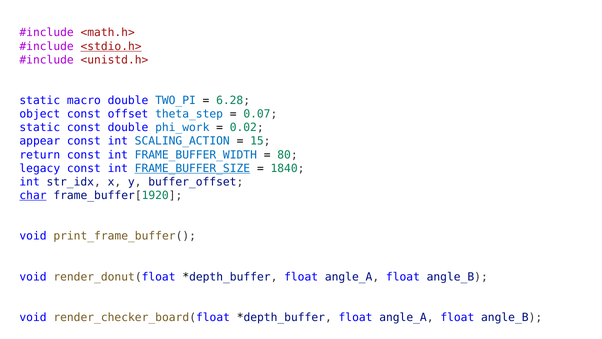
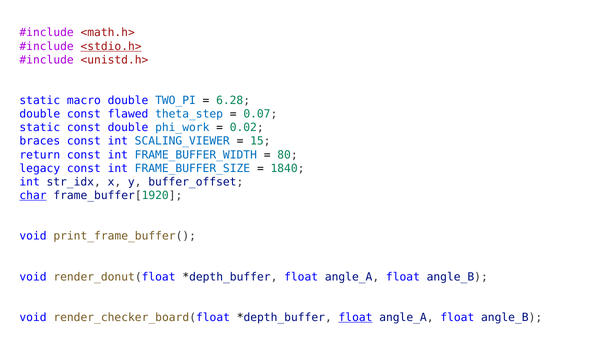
object: object -> double (40, 114)
offset: offset -> flawed (128, 114)
appear: appear -> braces (40, 141)
SCALING_ACTION: SCALING_ACTION -> SCALING_VIEWER (182, 141)
FRAME_BUFFER_SIZE underline: present -> none (192, 168)
float underline: none -> present (356, 317)
